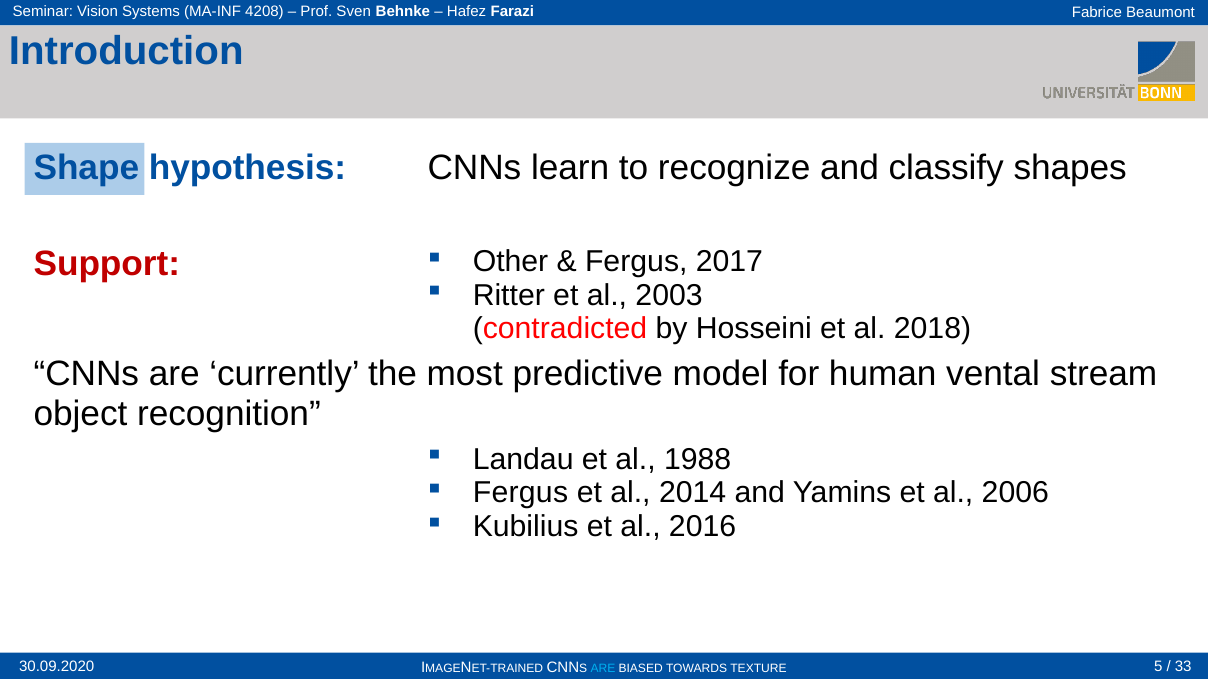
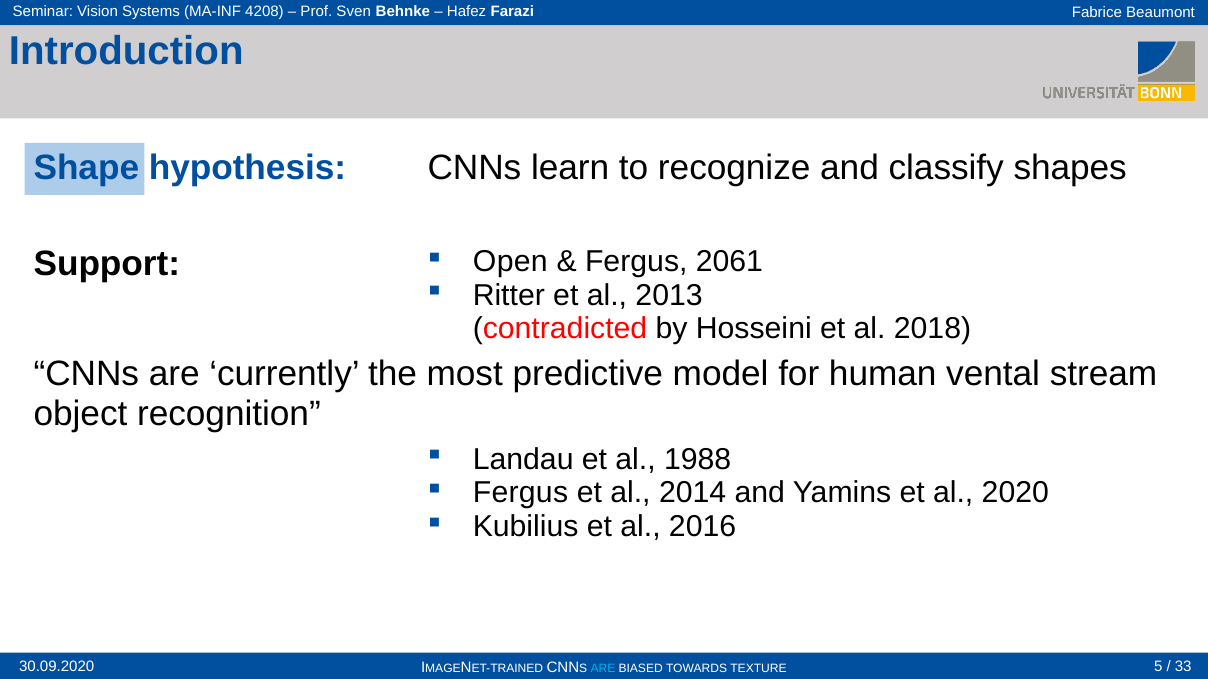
Support colour: red -> black (107, 265)
Other: Other -> Open (510, 262)
2017: 2017 -> 2061 (729, 262)
2003: 2003 -> 2013 (669, 295)
2006: 2006 -> 2020 (1015, 493)
